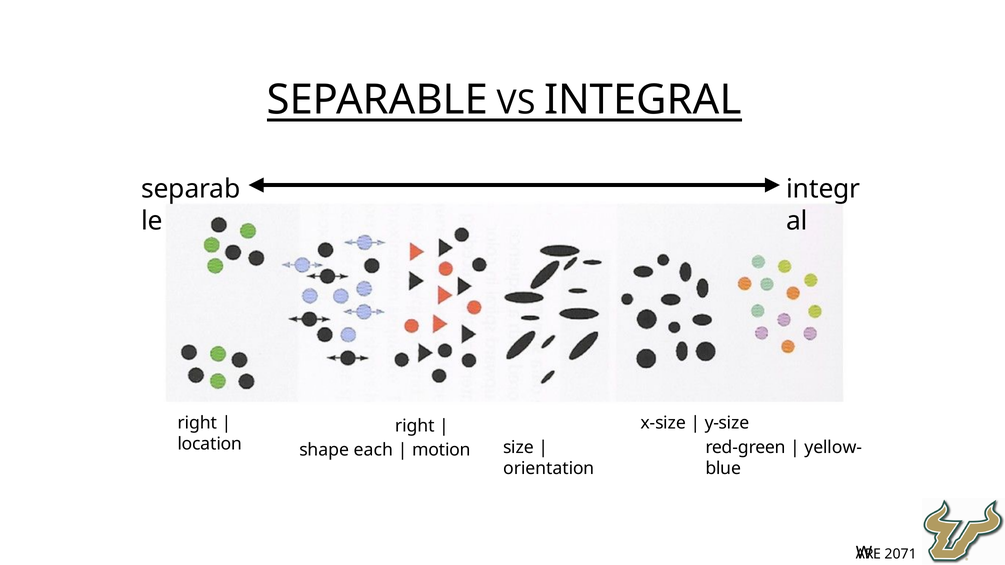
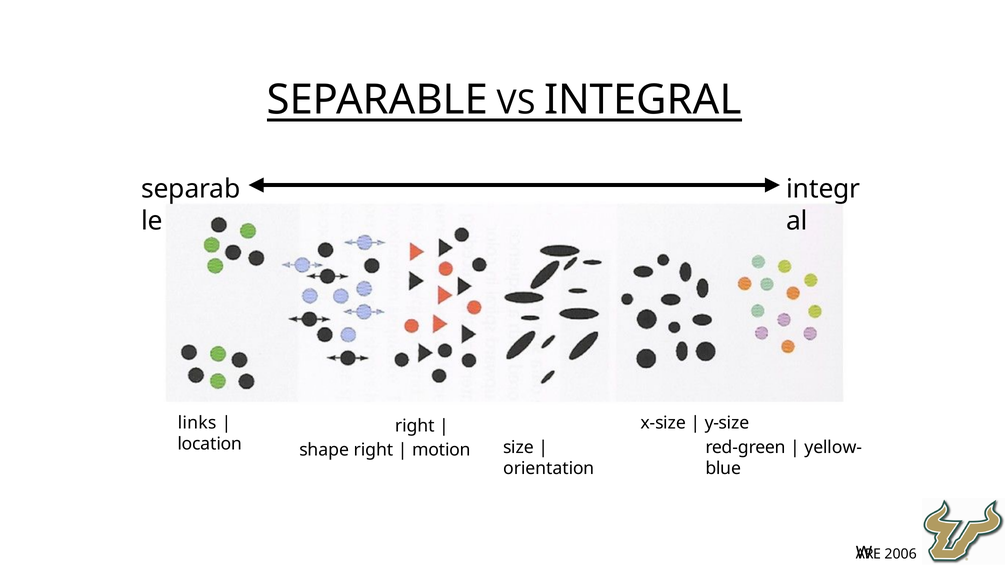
right: right -> links (197, 423)
shape each: each -> right (373, 450)
2071: 2071 -> 2006 (901, 554)
